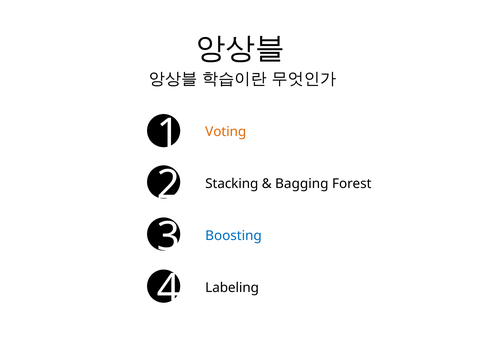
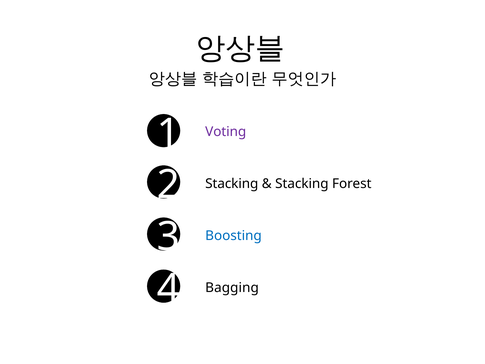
Voting colour: orange -> purple (226, 131)
Bagging: Bagging -> Stacking (302, 184)
Labeling: Labeling -> Bagging (232, 288)
